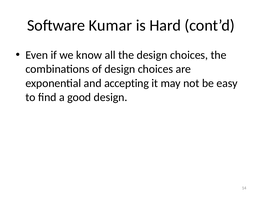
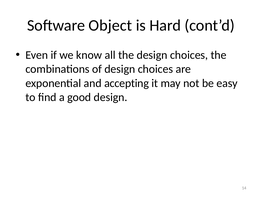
Kumar: Kumar -> Object (110, 25)
